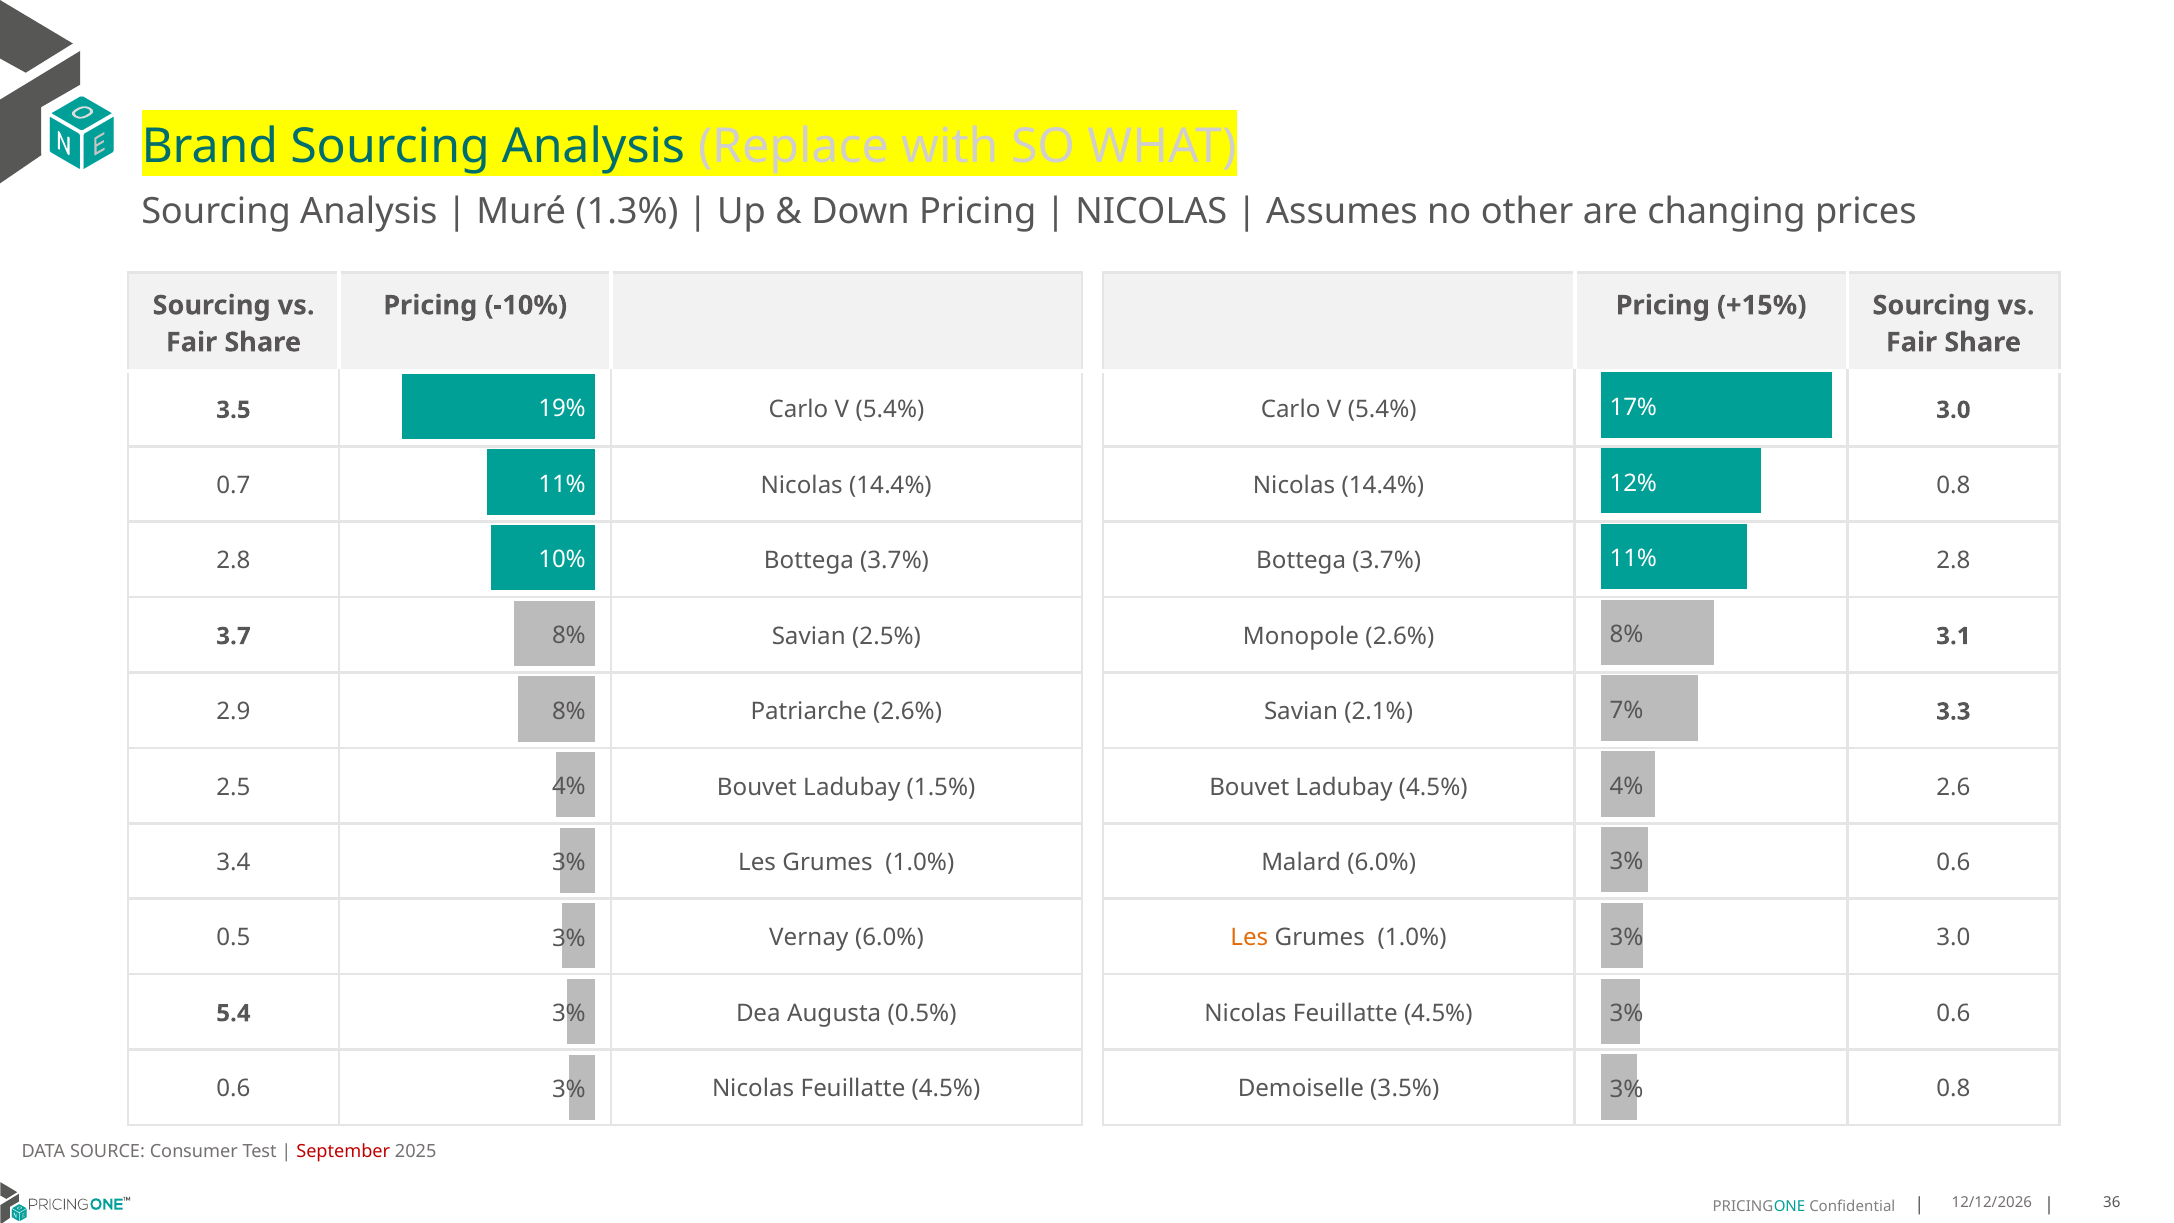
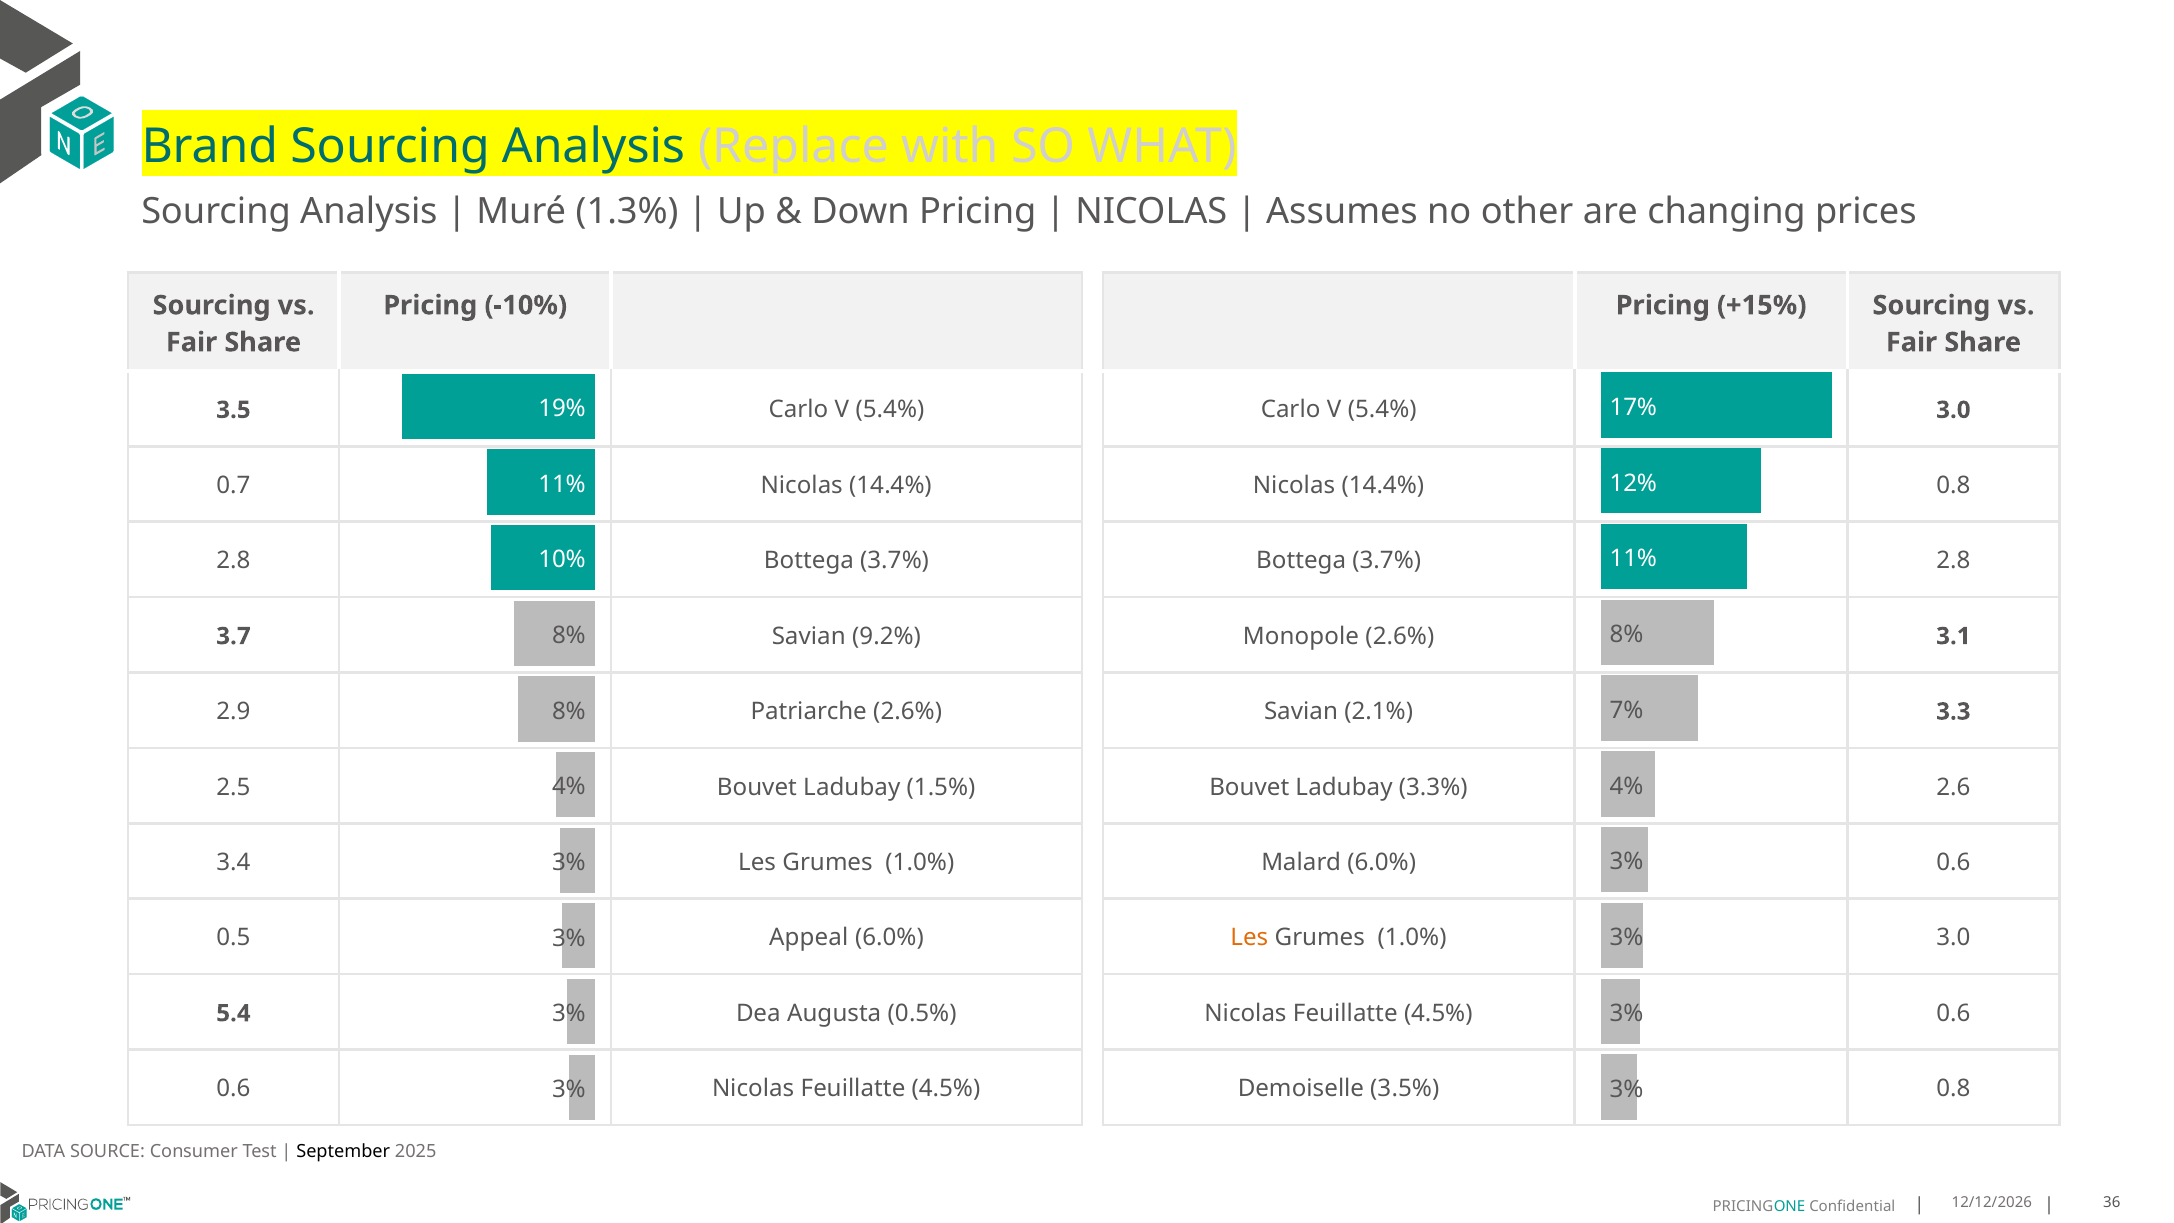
2.5%: 2.5% -> 9.2% (887, 636)
Ladubay 4.5%: 4.5% -> 3.3% (1433, 787)
Vernay: Vernay -> Appeal (809, 938)
September colour: red -> black (343, 1152)
